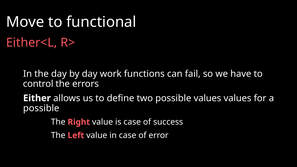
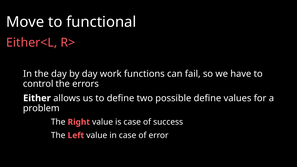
possible values: values -> define (207, 98)
possible: possible -> problem (41, 108)
